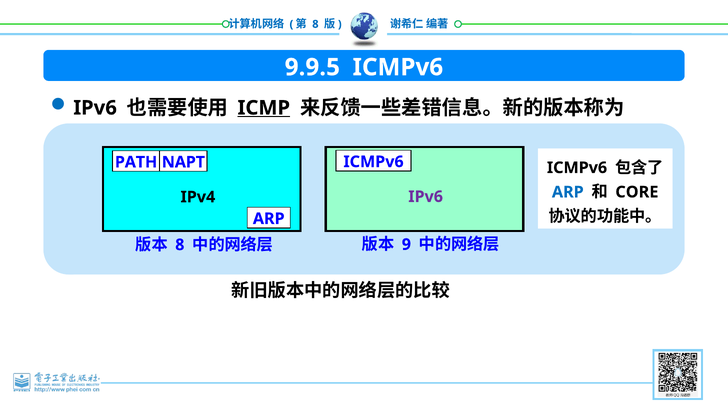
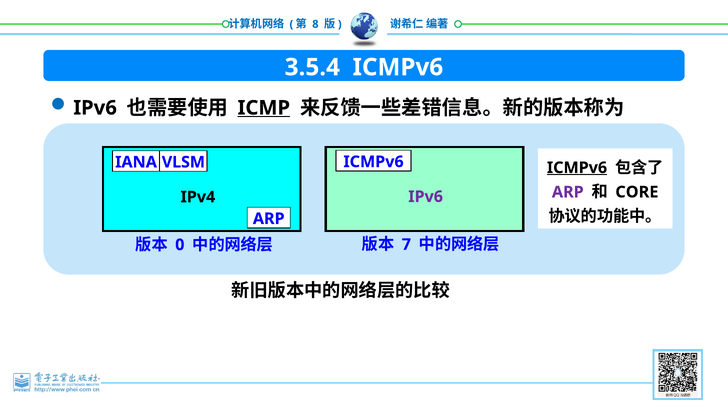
9.9.5: 9.9.5 -> 3.5.4 (312, 67)
PATH: PATH -> IANA (136, 162)
NAPT: NAPT -> VLSM (183, 162)
ICMPv6 underline: none -> present (577, 168)
ARP colour: blue -> purple (568, 192)
9: 9 -> 7 (406, 244)
8: 8 -> 0 (180, 245)
